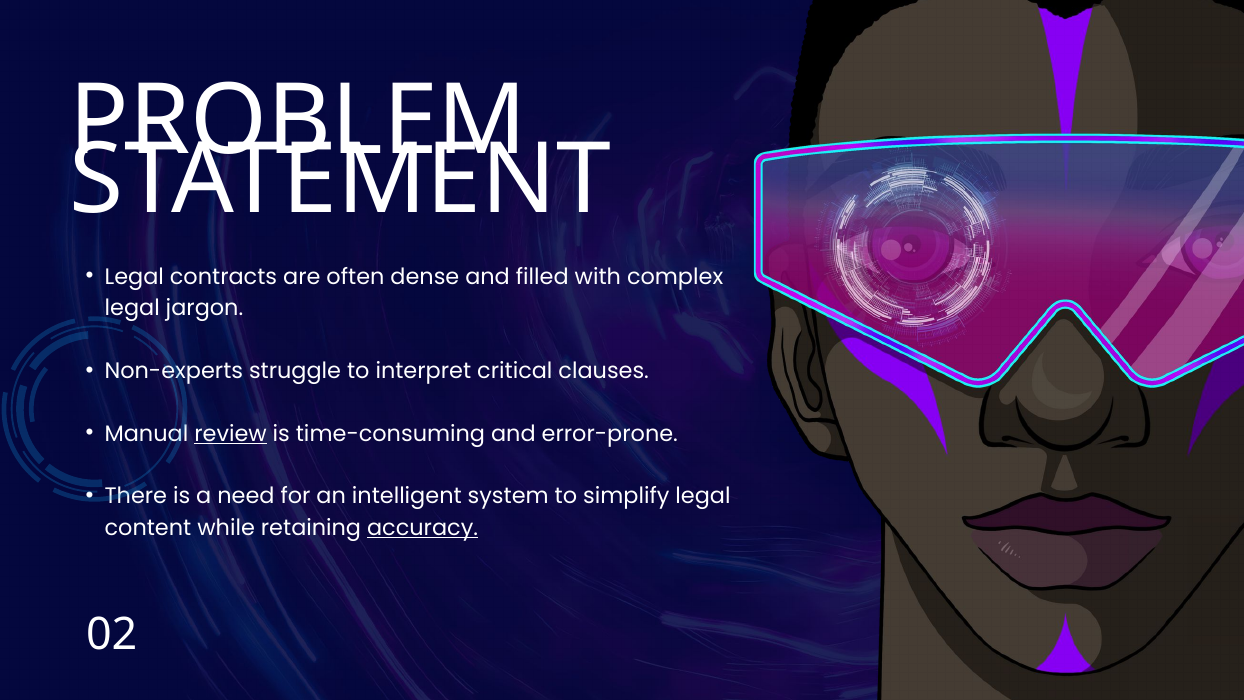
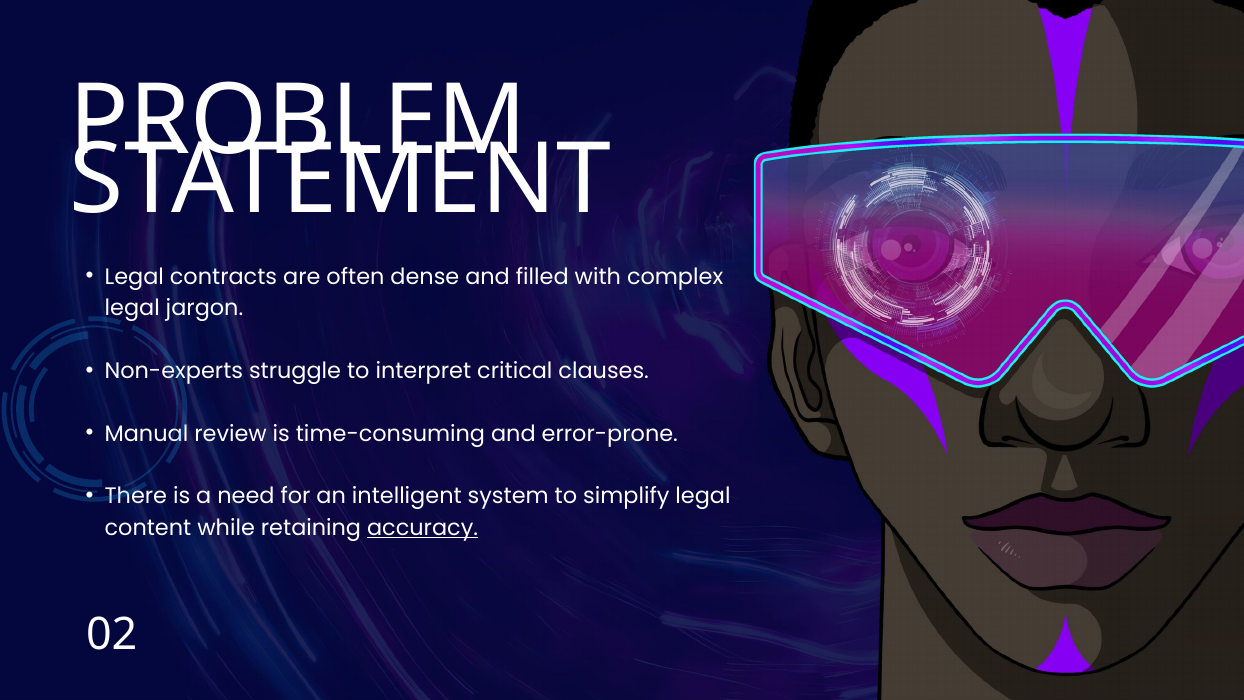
review underline: present -> none (231, 434)
